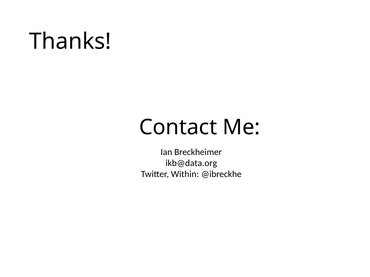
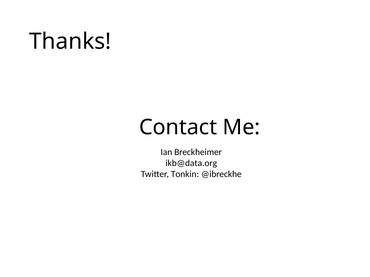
Within: Within -> Tonkin (185, 174)
